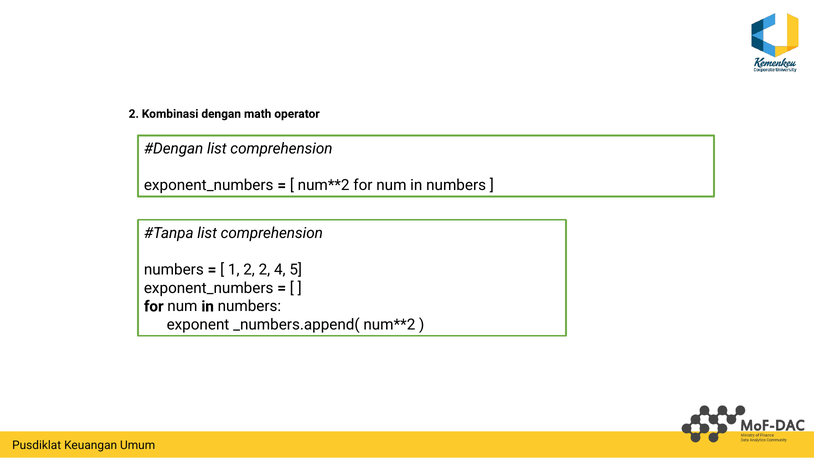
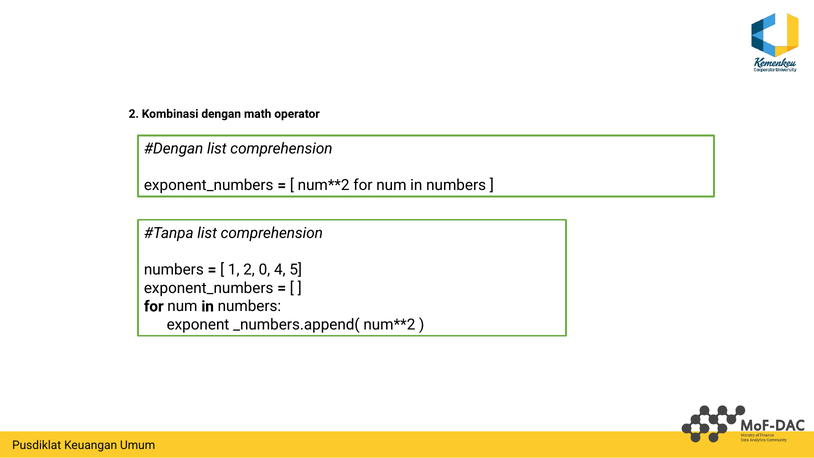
2 2: 2 -> 0 (264, 270)
